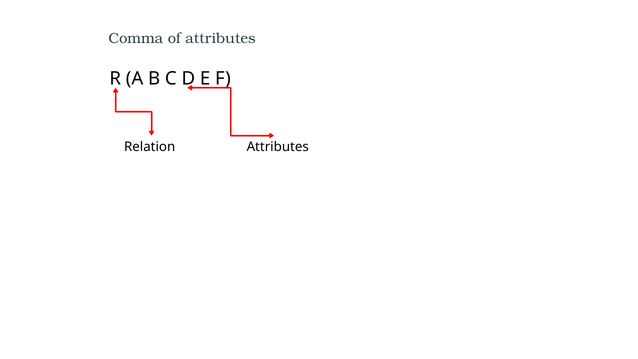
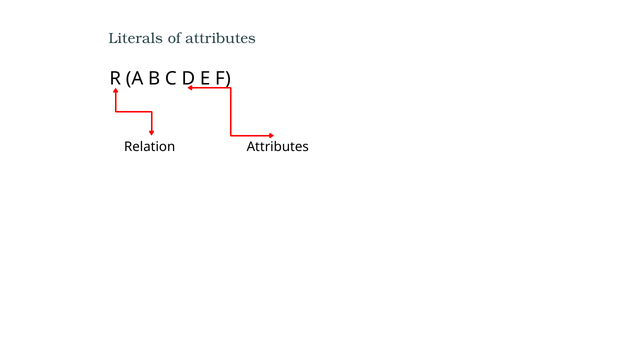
Comma: Comma -> Literals (136, 38)
